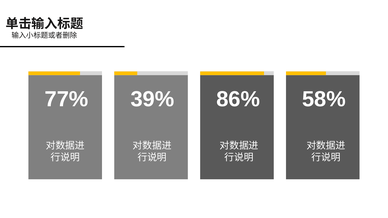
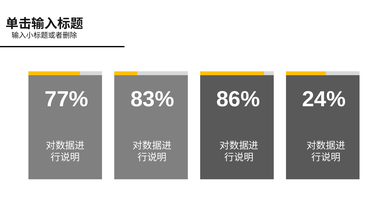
39%: 39% -> 83% (152, 99)
58%: 58% -> 24% (324, 99)
